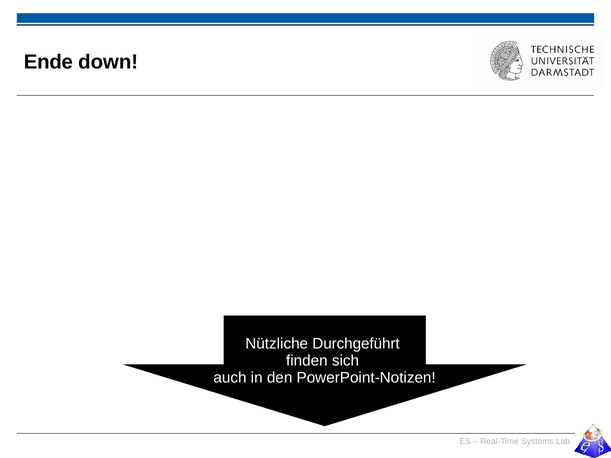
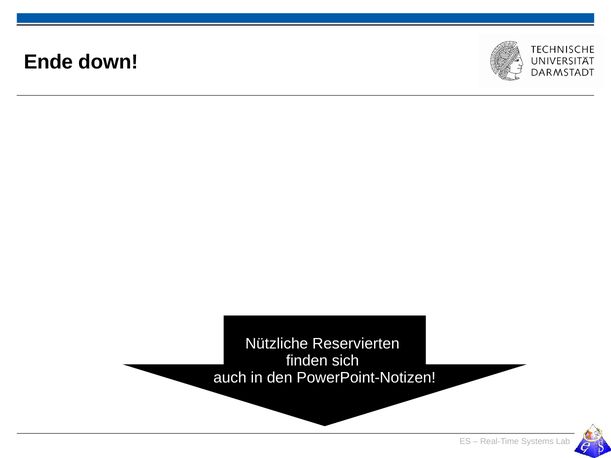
Durchgeführt: Durchgeführt -> Reservierten (356, 344)
